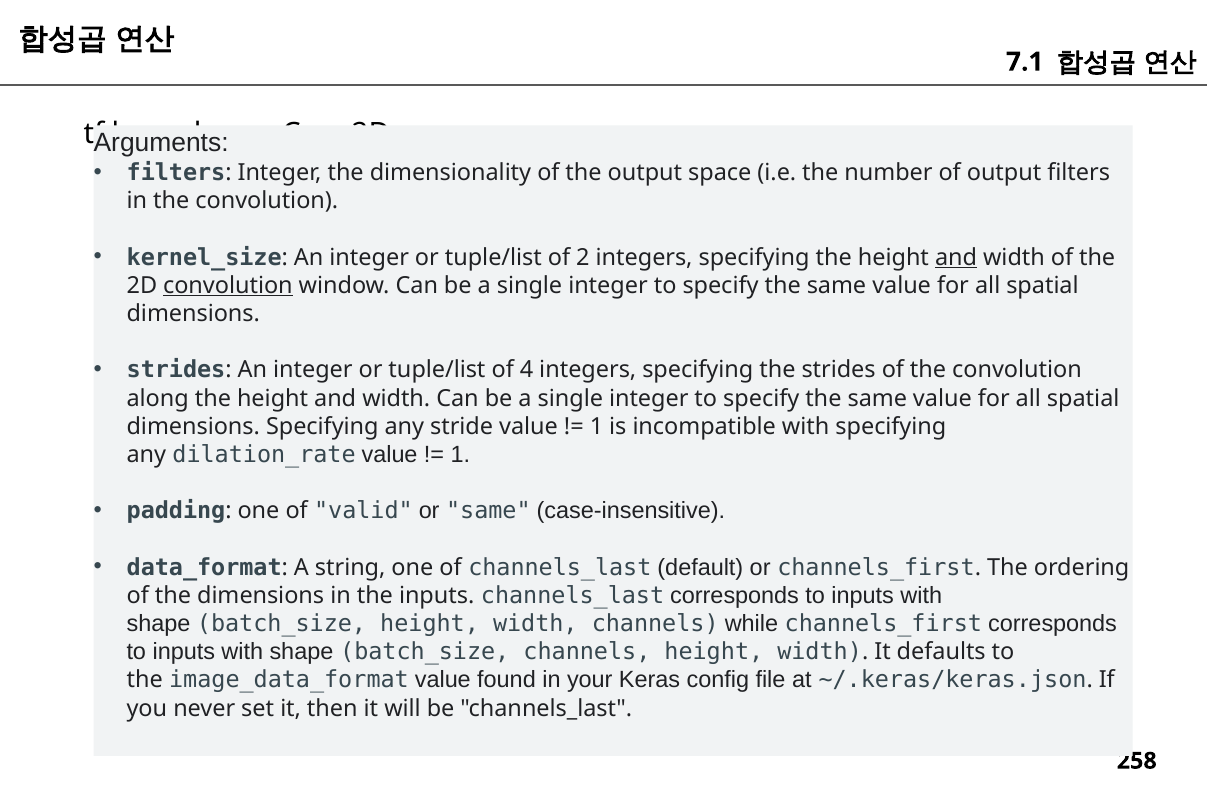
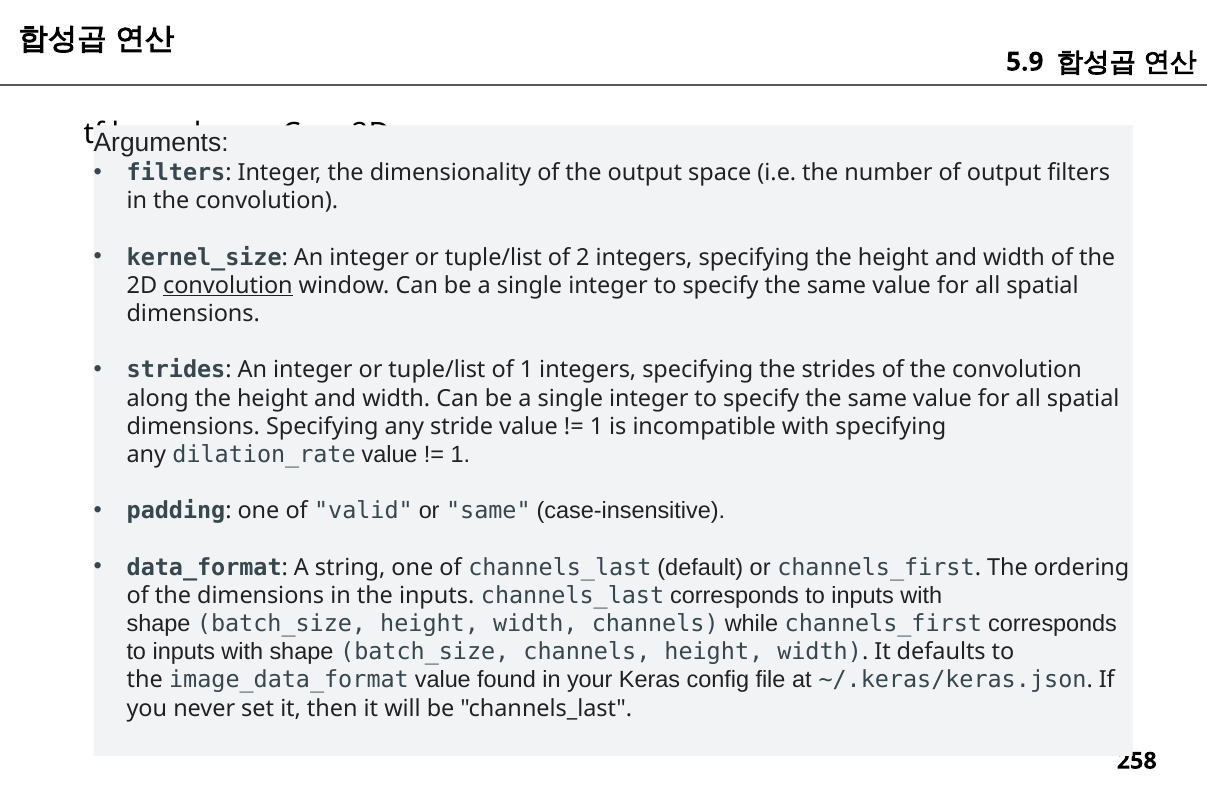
7.1: 7.1 -> 5.9 (1025, 62)
and underline: present -> none (956, 257)
of 4: 4 -> 1 (527, 370)
